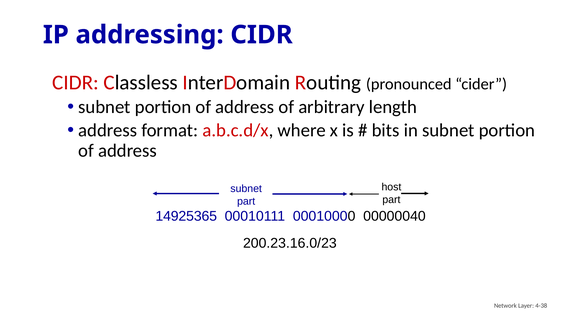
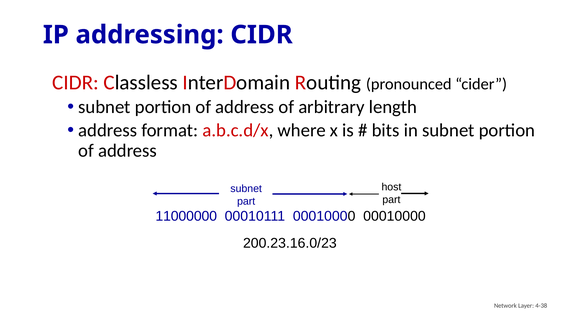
14925365: 14925365 -> 11000000 (186, 216)
00010000 00000040: 00000040 -> 00010000 (394, 216)
